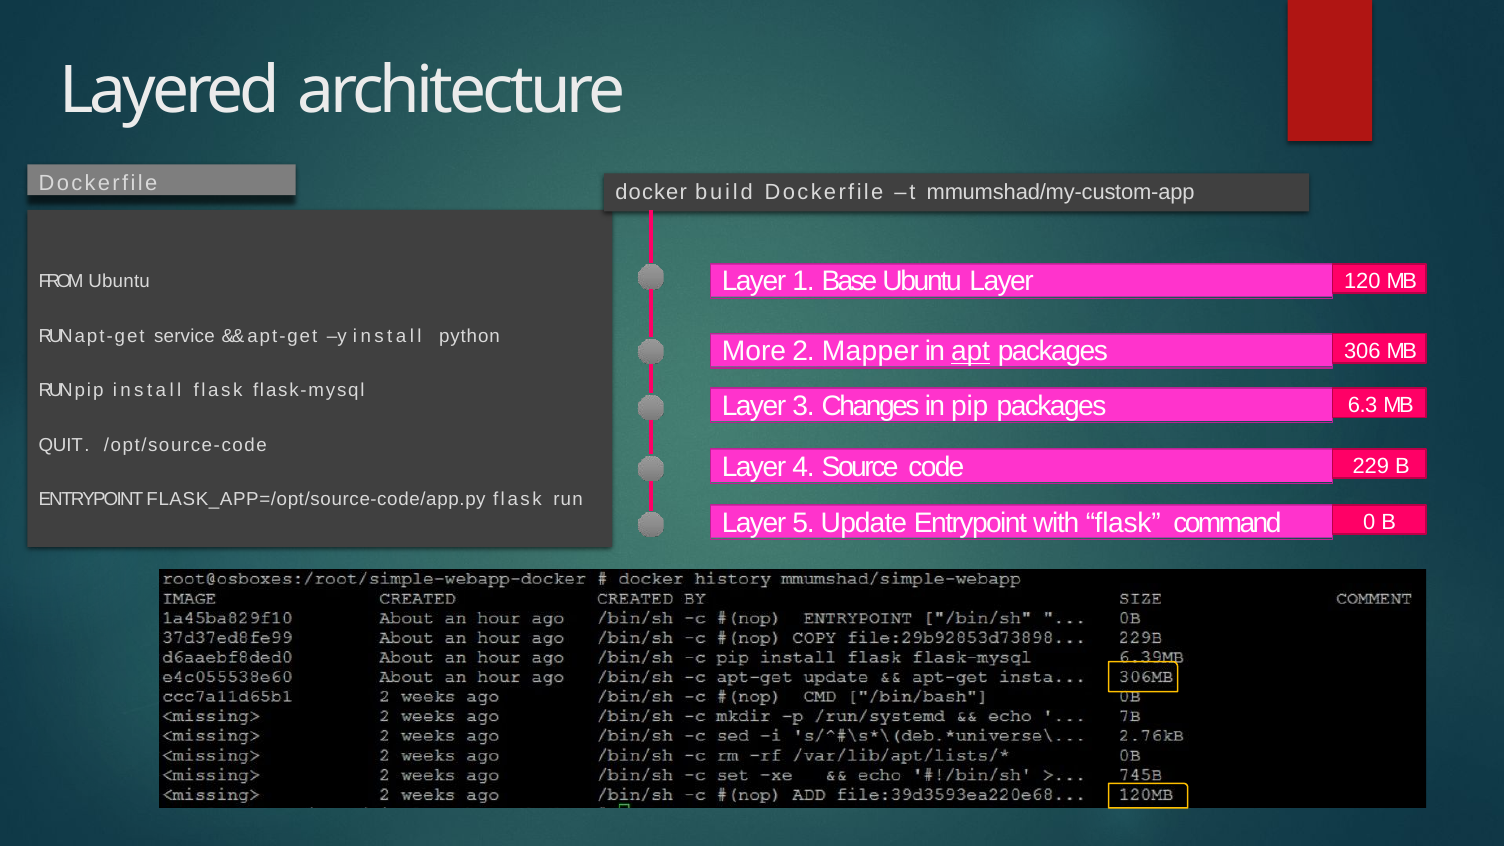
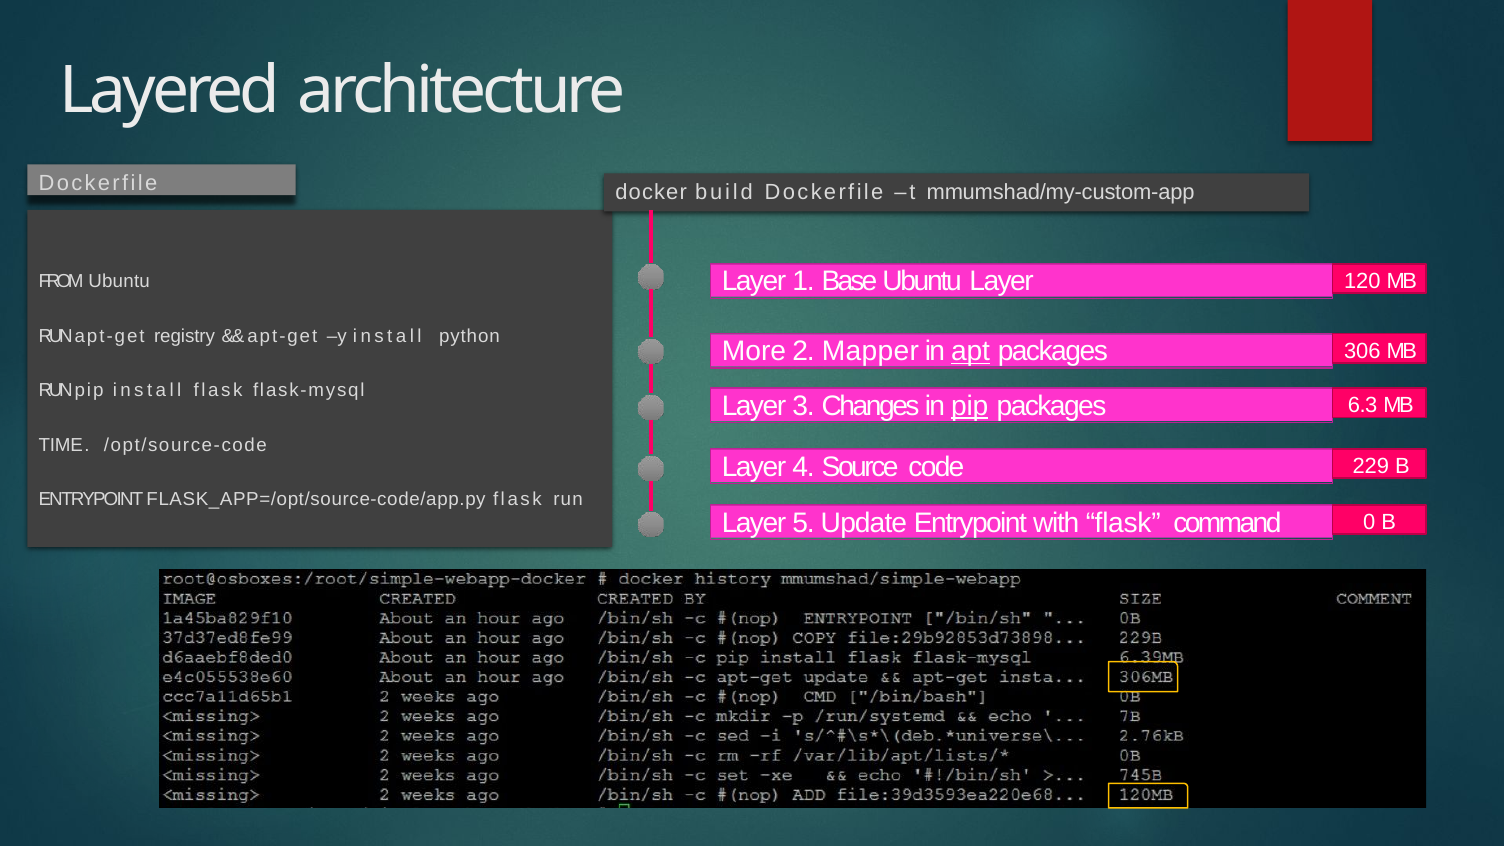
service: service -> registry (185, 336)
pip underline: none -> present (970, 406)
QUIT: QUIT -> TIME (61, 445)
